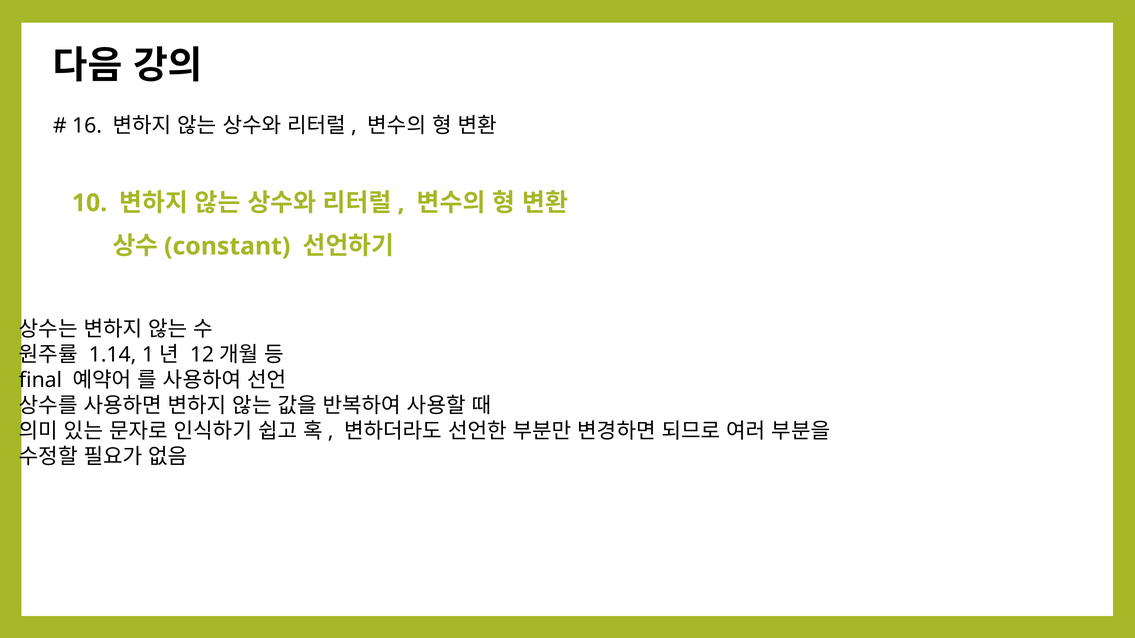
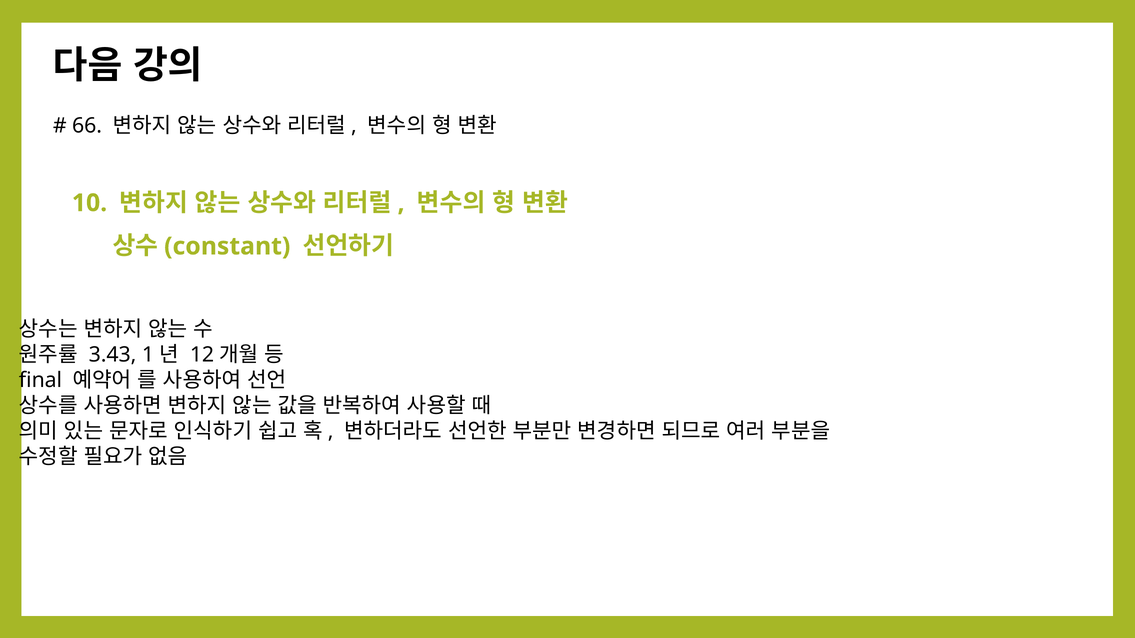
16: 16 -> 66 (87, 126)
1.14: 1.14 -> 3.43 (113, 355)
